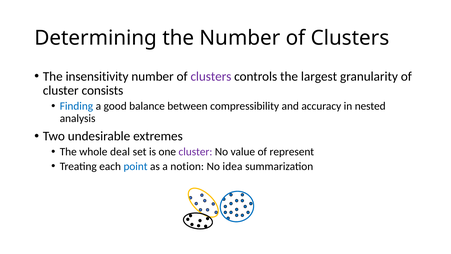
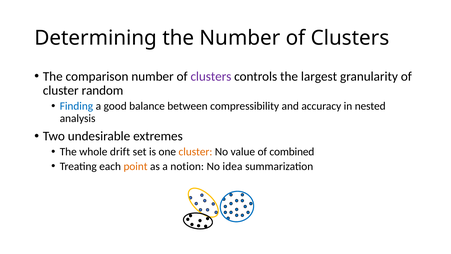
insensitivity: insensitivity -> comparison (97, 76)
consists: consists -> random (102, 90)
deal: deal -> drift (120, 152)
cluster colour: purple -> orange (195, 152)
represent: represent -> combined (292, 152)
point colour: blue -> orange (136, 166)
